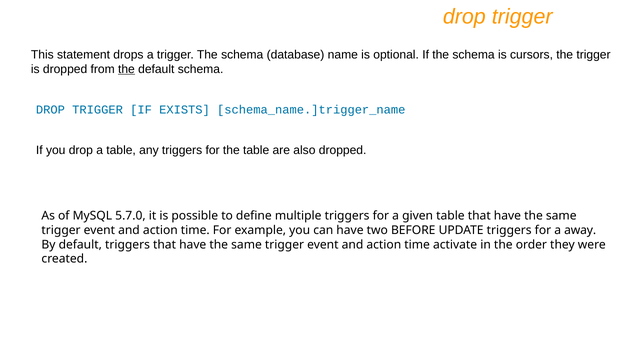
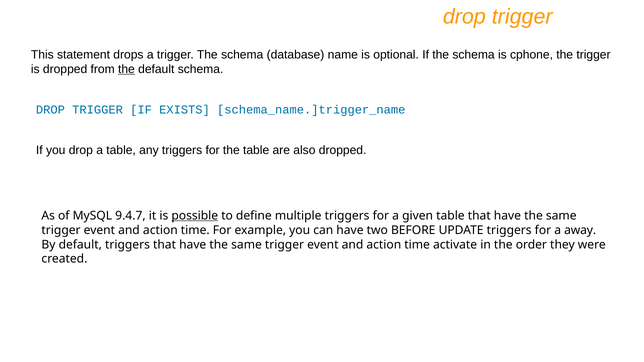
cursors: cursors -> cphone (532, 55)
5.7.0: 5.7.0 -> 9.4.7 (130, 216)
possible underline: none -> present (195, 216)
